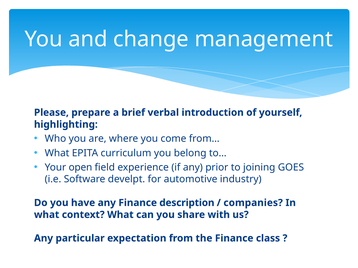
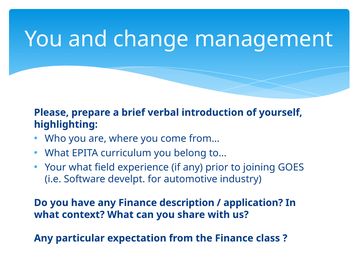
Your open: open -> what (80, 168)
companies: companies -> application (253, 203)
